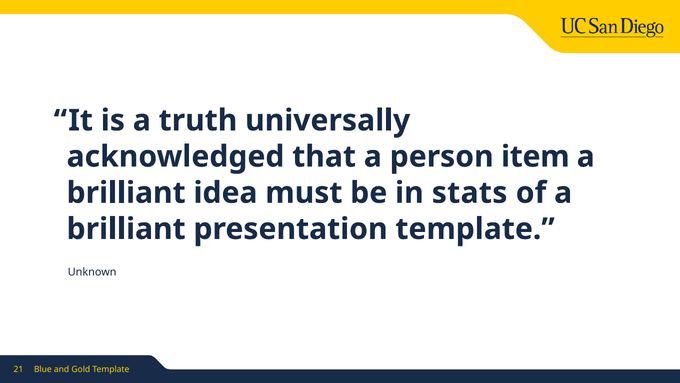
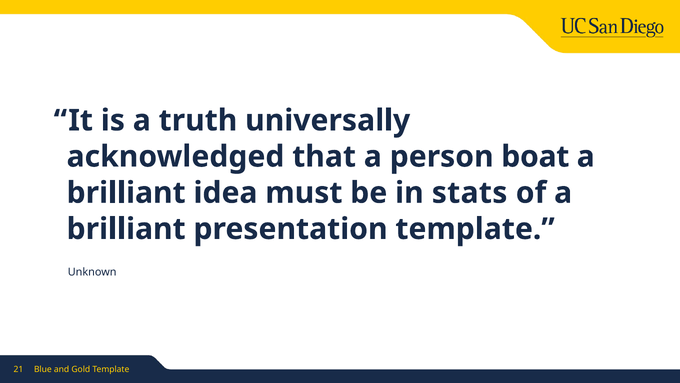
item: item -> boat (535, 156)
